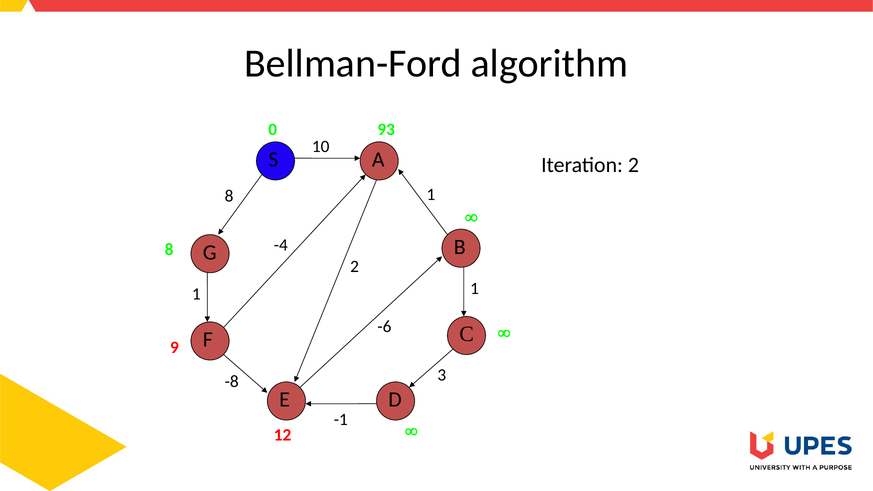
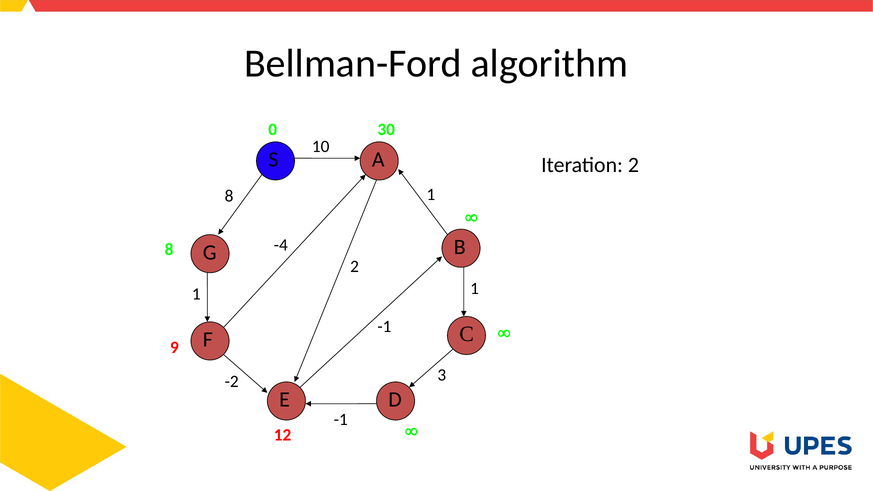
93: 93 -> 30 (386, 129)
-6: -6 -> -1 (384, 327)
-8: -8 -> -2 (232, 381)
